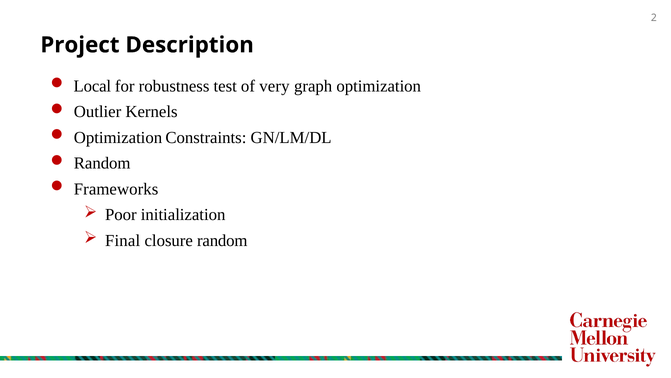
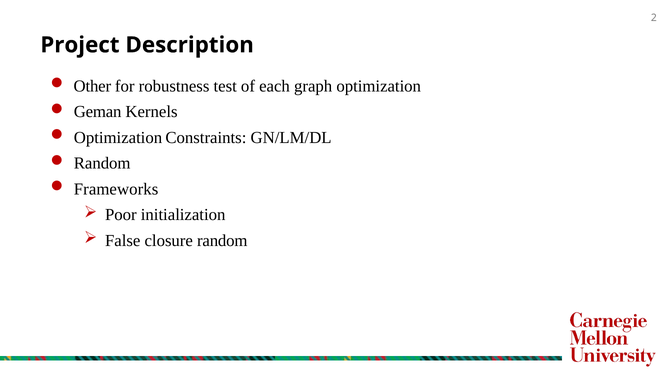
Local: Local -> Other (92, 86)
very: very -> each (275, 86)
Outlier: Outlier -> Geman (98, 112)
Final: Final -> False (123, 240)
